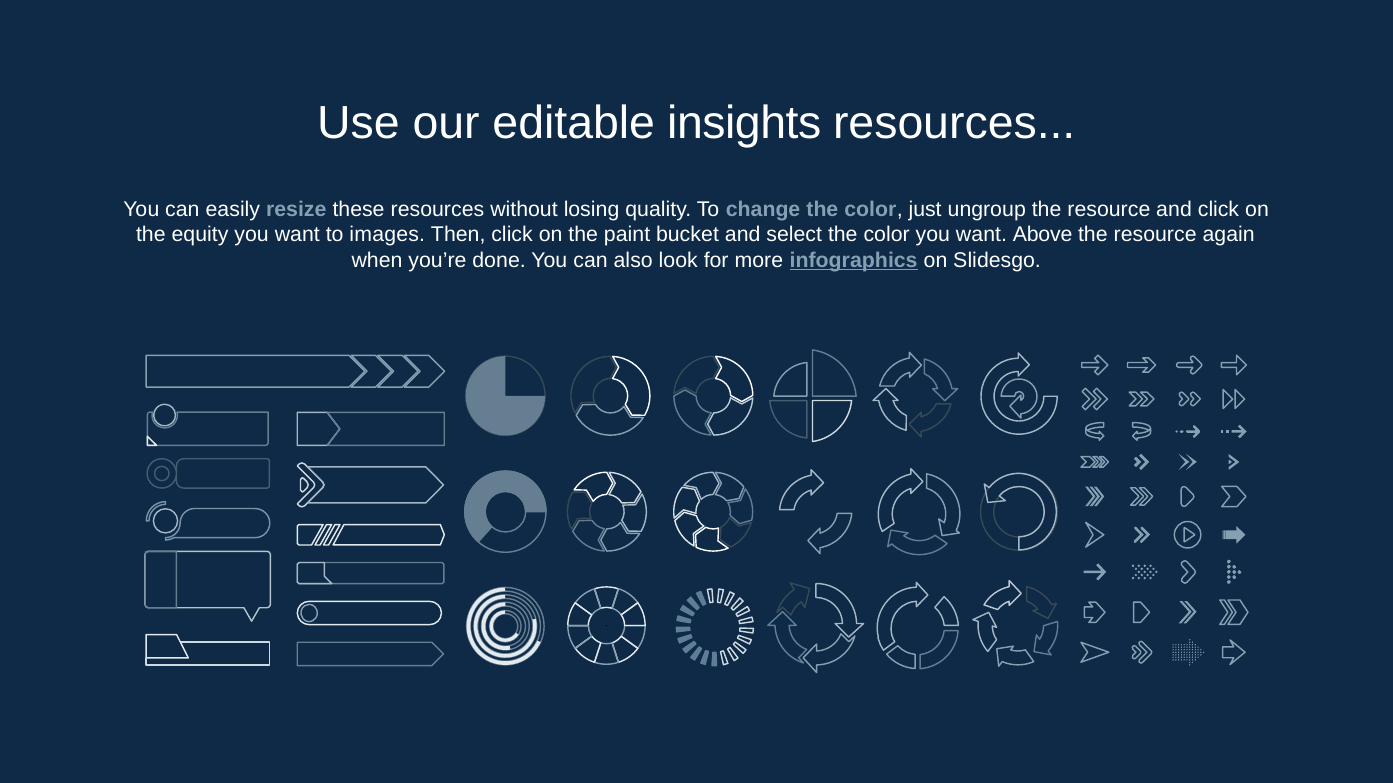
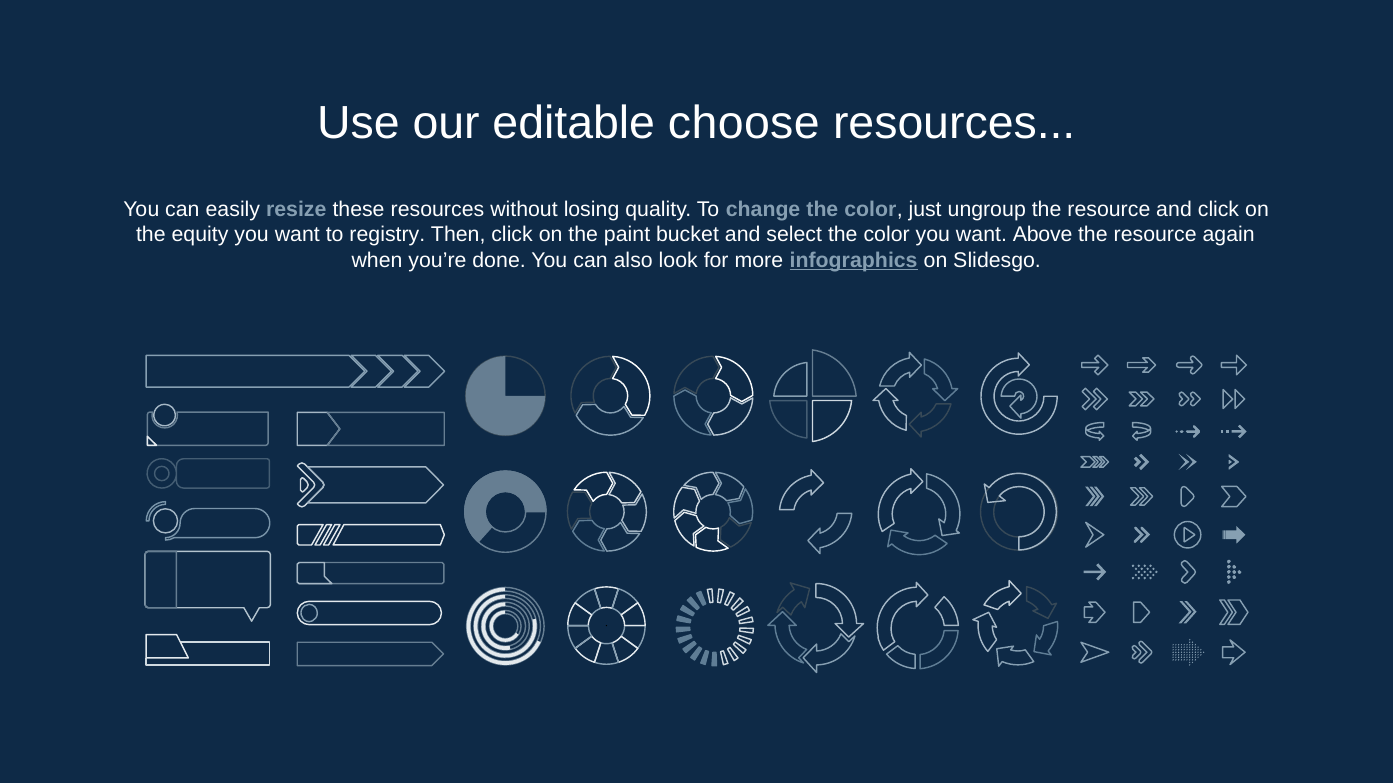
insights: insights -> choose (744, 123)
images: images -> registry (387, 235)
